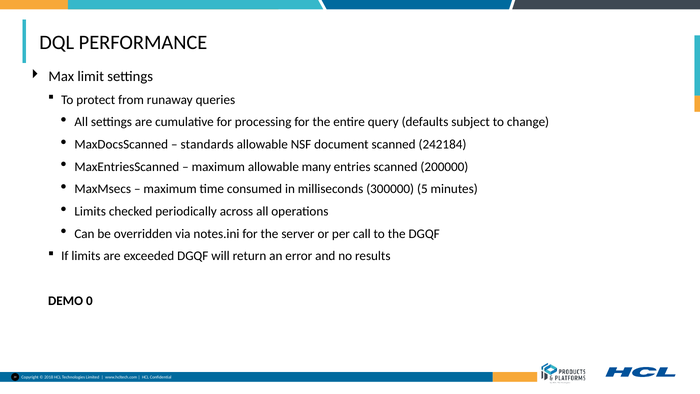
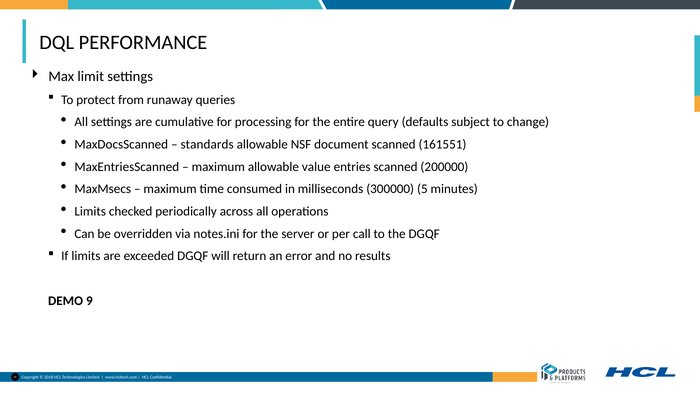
242184: 242184 -> 161551 (442, 144)
many: many -> value (316, 167)
0: 0 -> 9 (89, 301)
